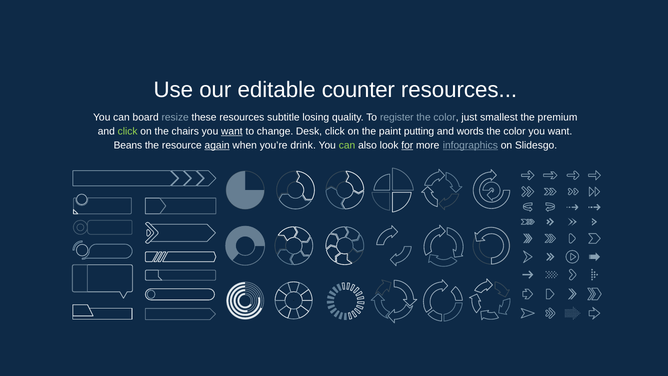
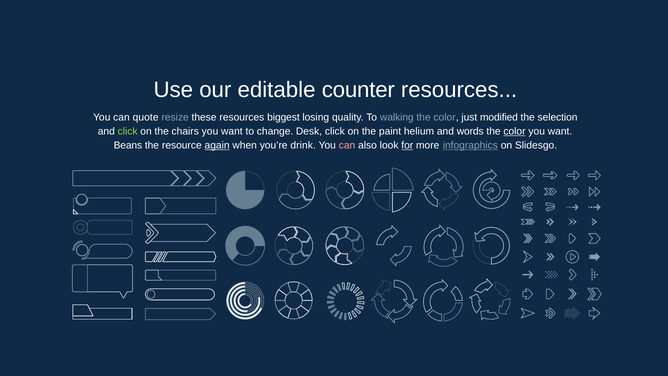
board: board -> quote (146, 117)
subtitle: subtitle -> biggest (283, 117)
register: register -> walking (397, 117)
smallest: smallest -> modified (499, 117)
premium: premium -> selection (558, 117)
want underline: present -> none (232, 131)
putting: putting -> helium (419, 131)
color underline: none -> present (514, 131)
can colour: light green -> pink (347, 145)
